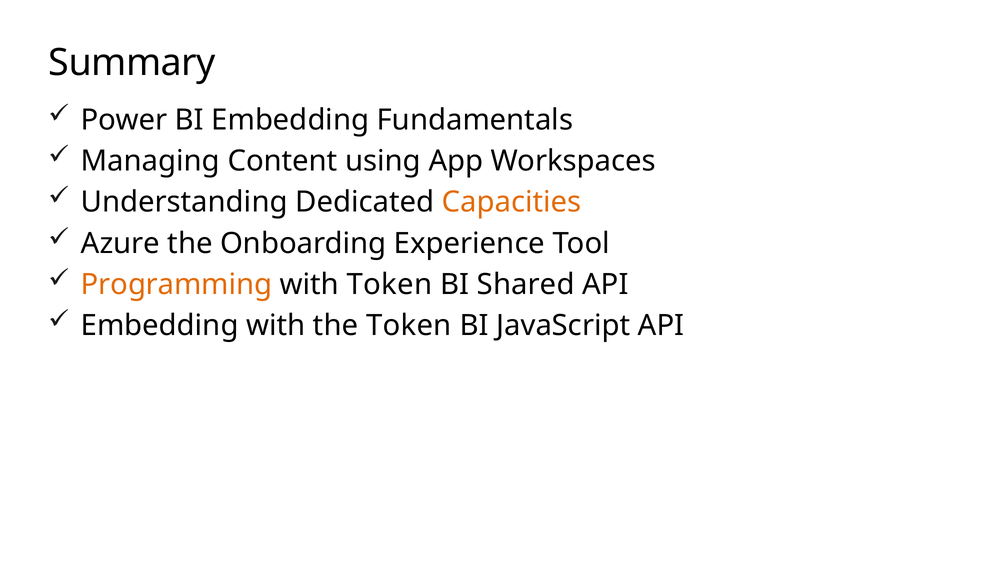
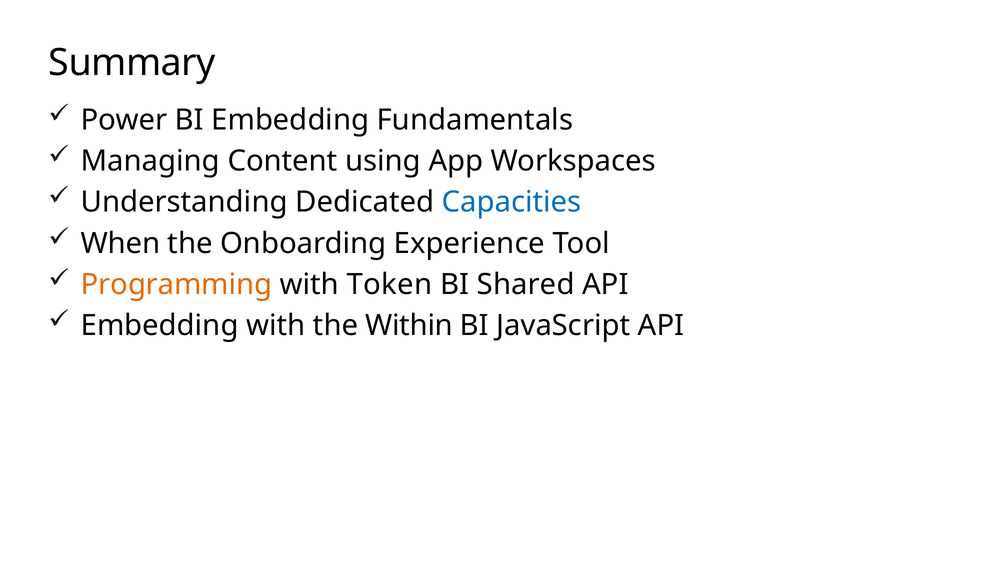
Capacities colour: orange -> blue (511, 202)
Azure: Azure -> When (121, 243)
the Token: Token -> Within (409, 325)
